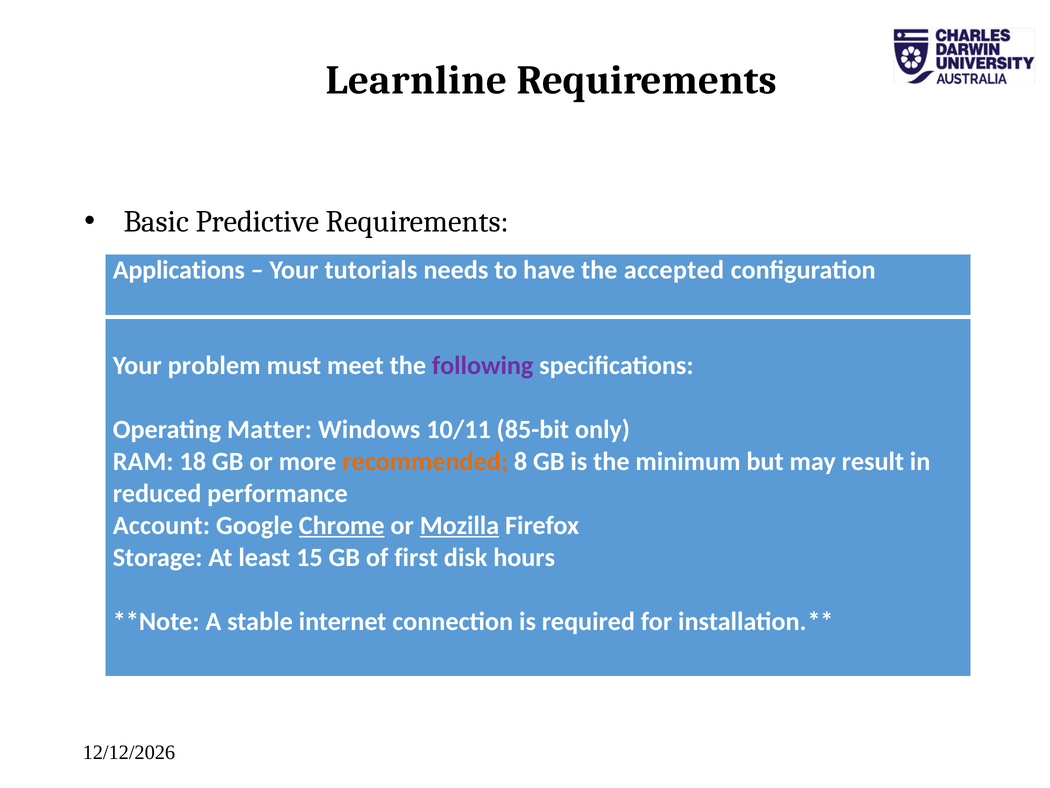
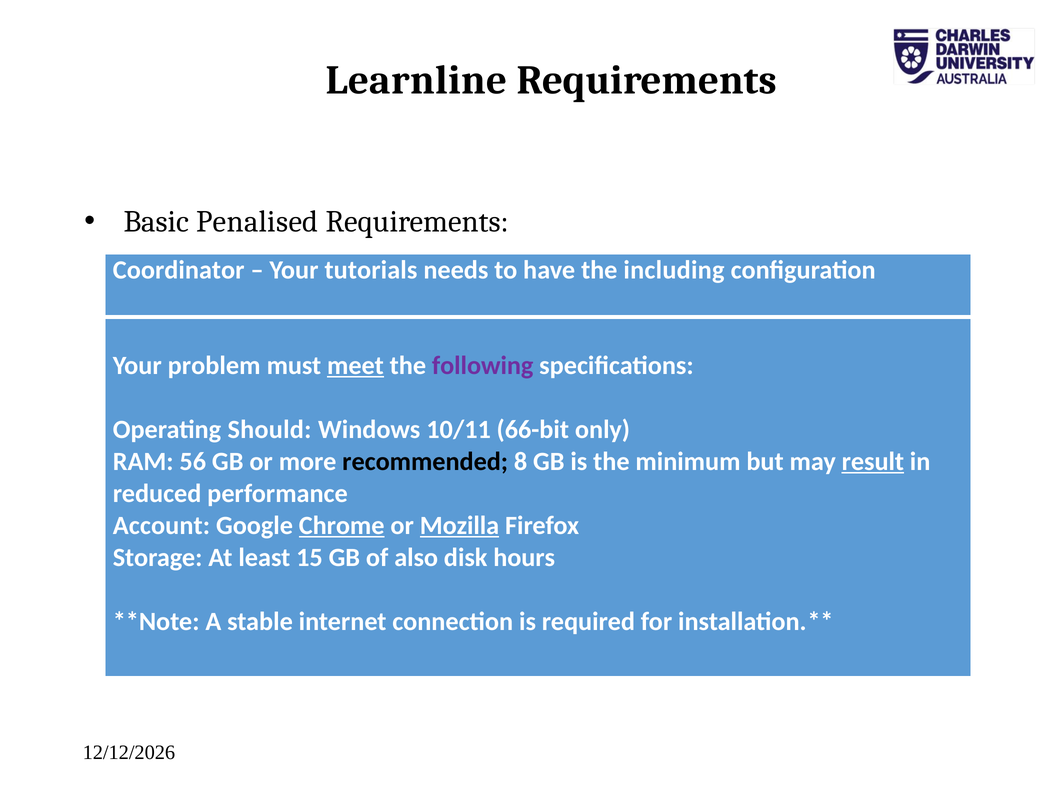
Predictive: Predictive -> Penalised (257, 222)
Applications: Applications -> Coordinator (179, 270)
accepted: accepted -> including (674, 270)
meet underline: none -> present (355, 365)
Matter: Matter -> Should (269, 429)
85-bit: 85-bit -> 66-bit (533, 429)
18: 18 -> 56 (193, 461)
recommended colour: orange -> black (425, 461)
result underline: none -> present (873, 461)
first: first -> also (416, 557)
